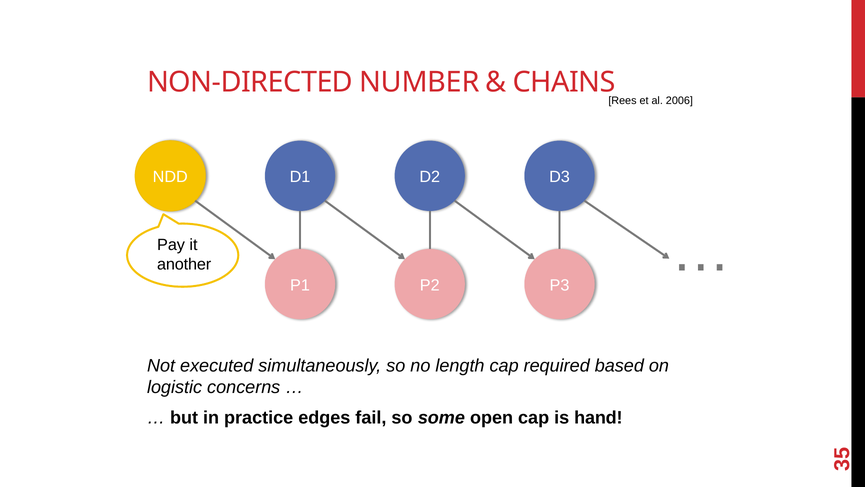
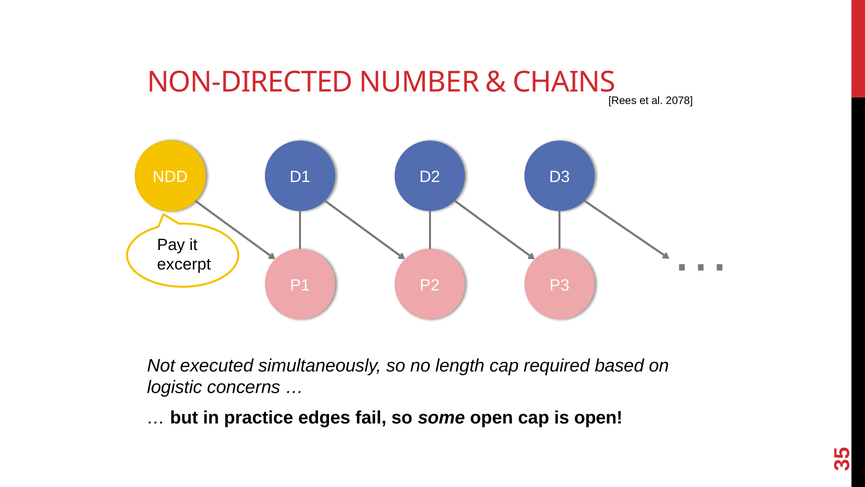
2006: 2006 -> 2078 (679, 100)
another: another -> excerpt (184, 264)
is hand: hand -> open (598, 418)
